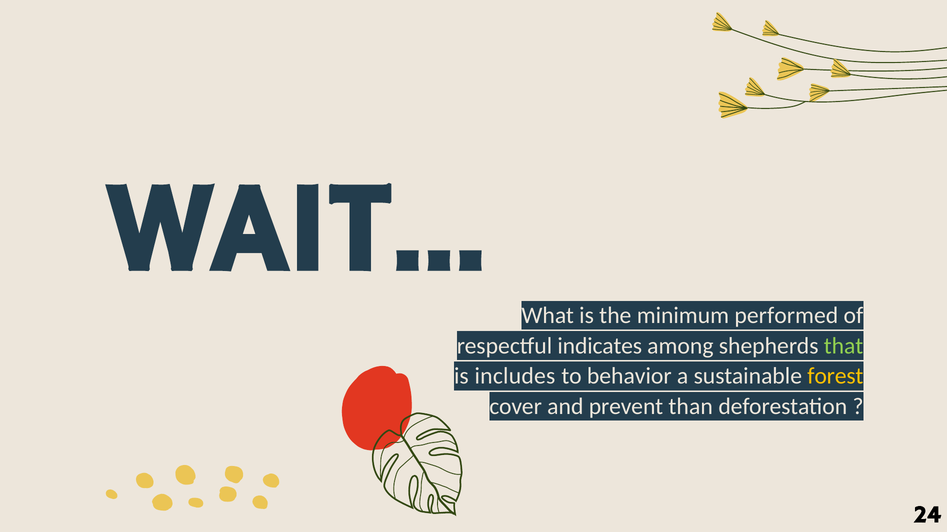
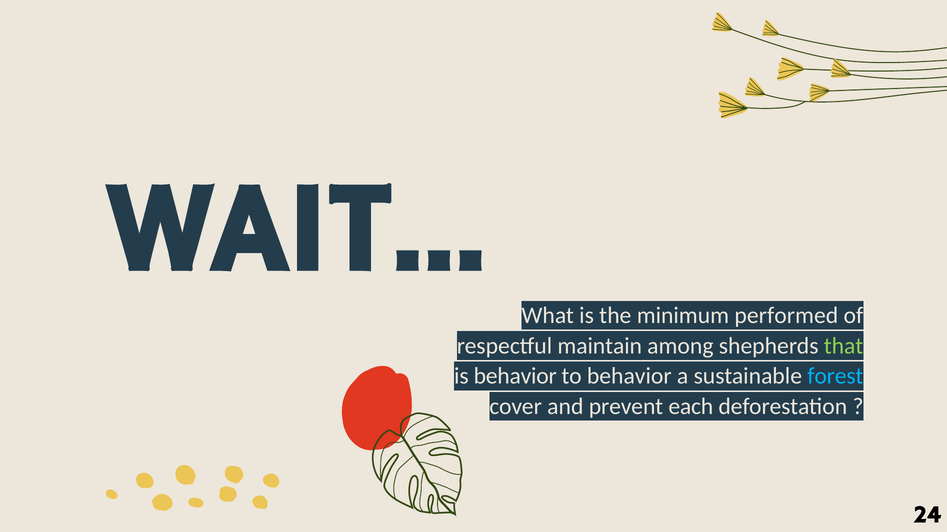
indicates: indicates -> maintain (600, 346)
is includes: includes -> behavior (515, 377)
forest colour: yellow -> light blue (835, 377)
than: than -> each (691, 407)
